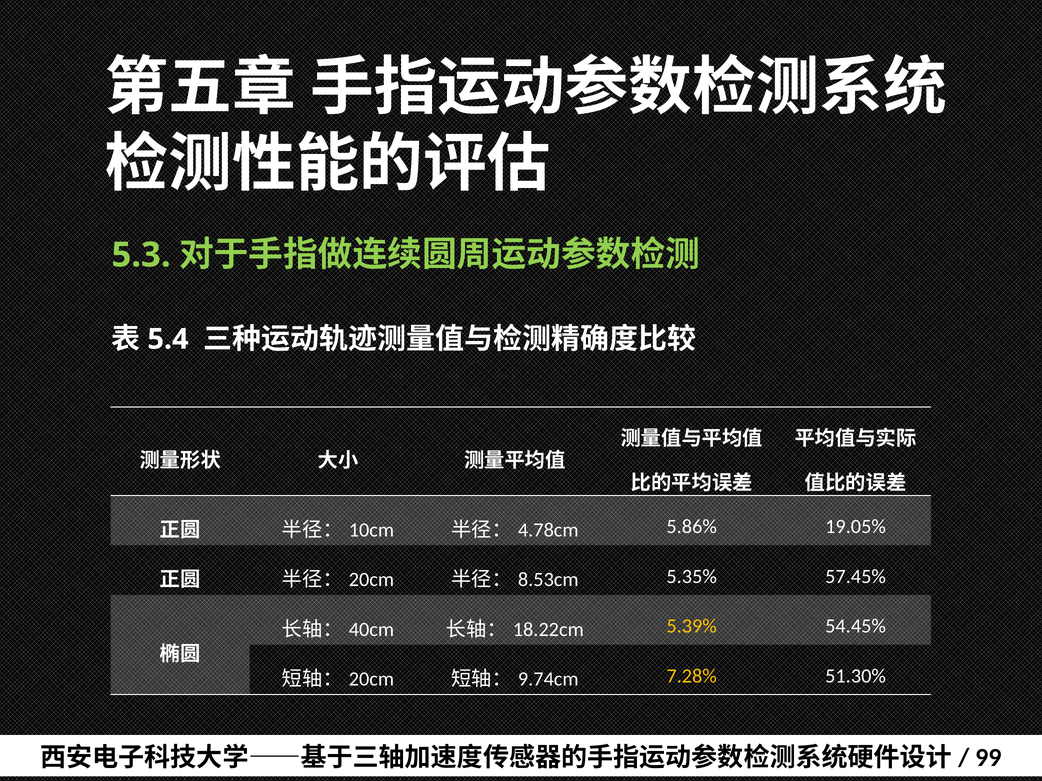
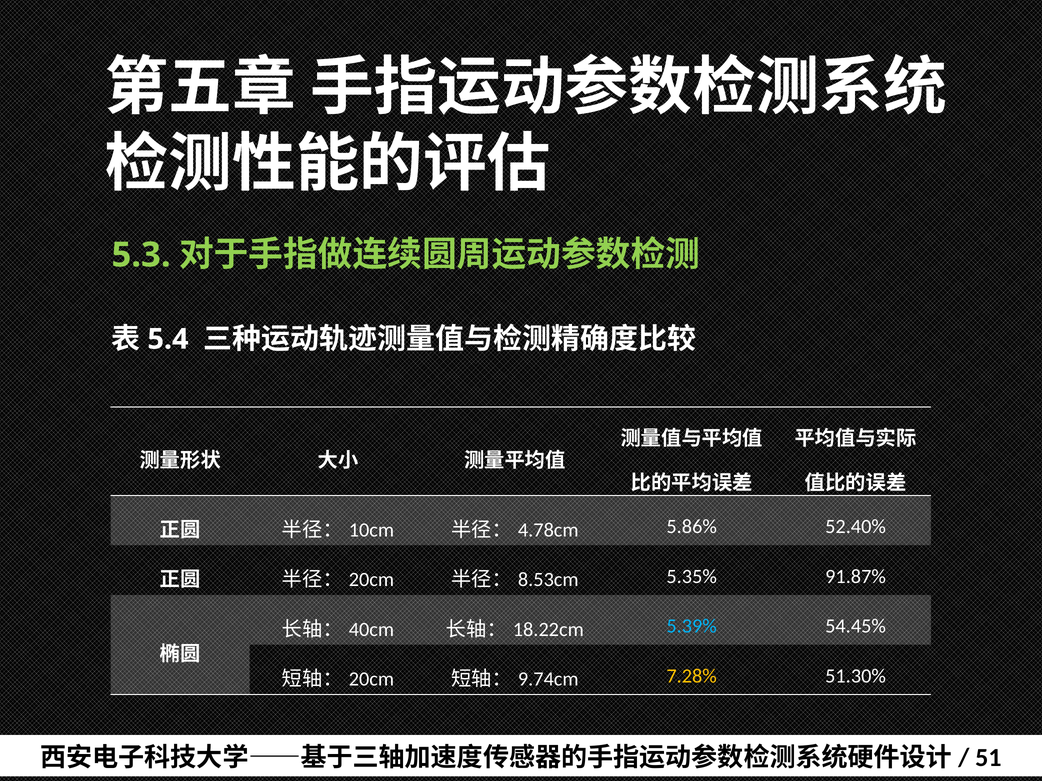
19.05%: 19.05% -> 52.40% (856, 527)
57.45%: 57.45% -> 91.87% (856, 577)
5.39% colour: yellow -> light blue (692, 627)
99: 99 -> 51 (988, 758)
